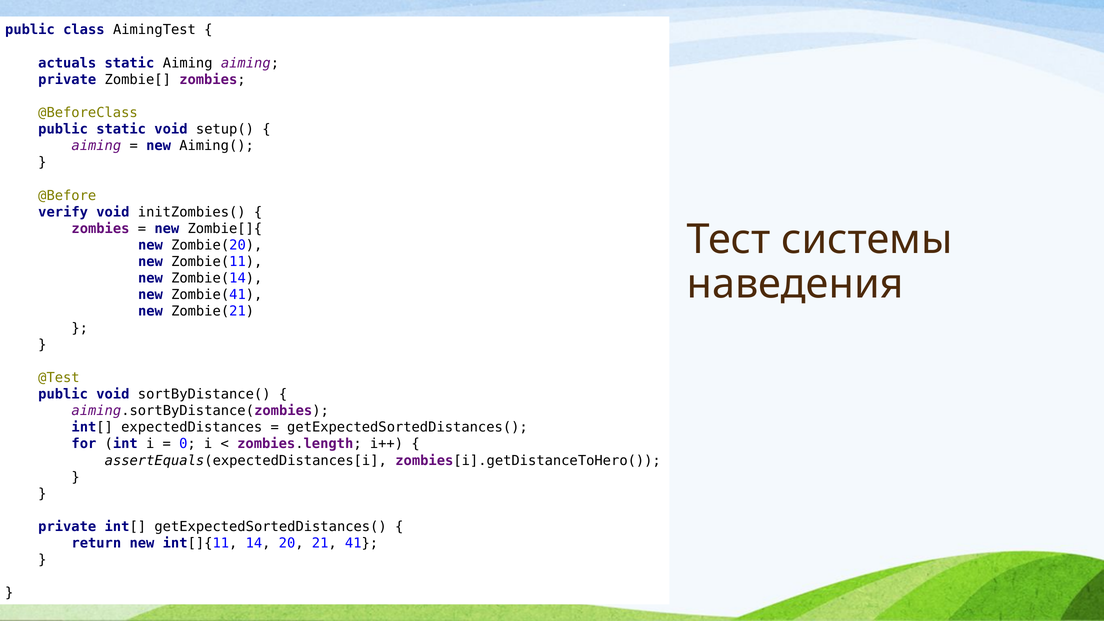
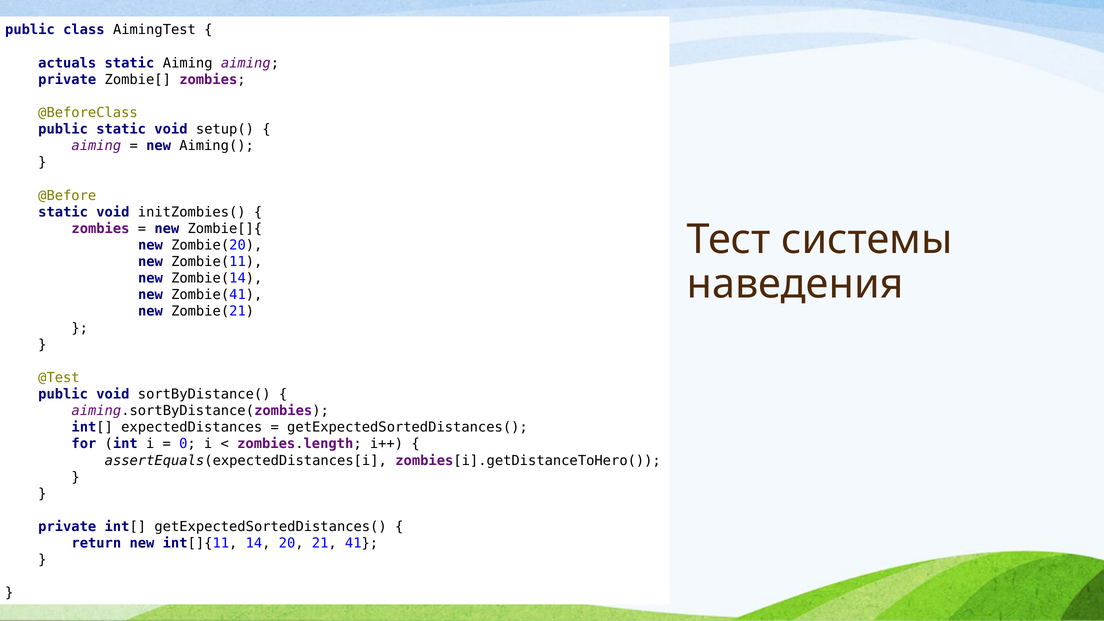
verify: verify -> static (63, 212)
